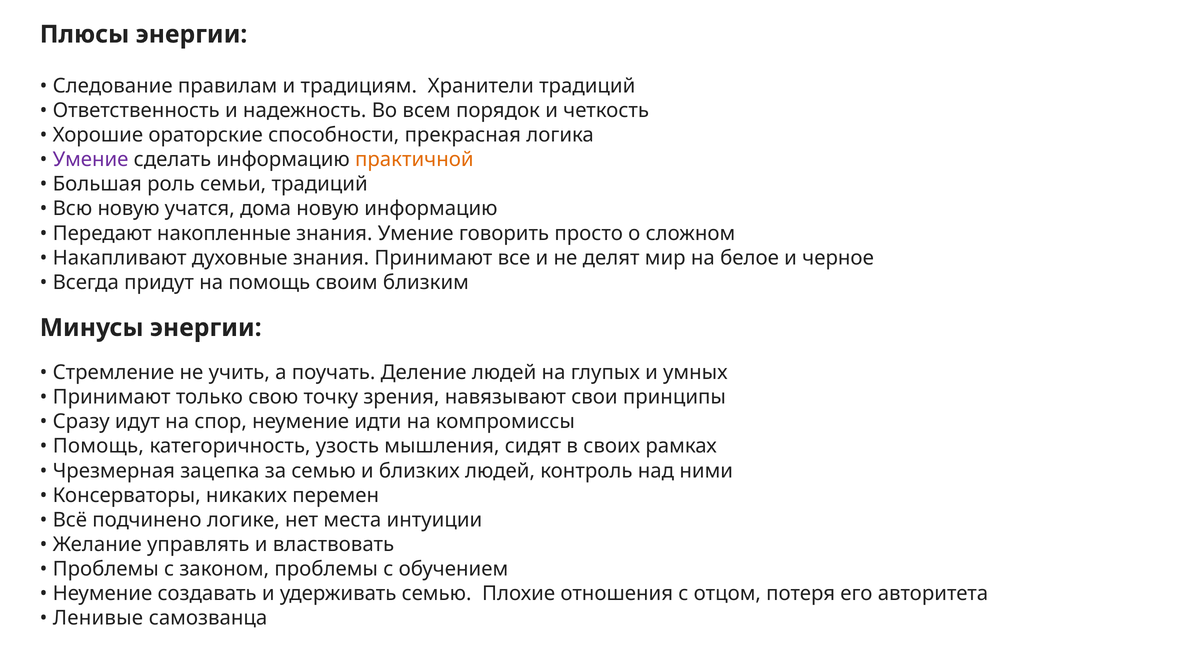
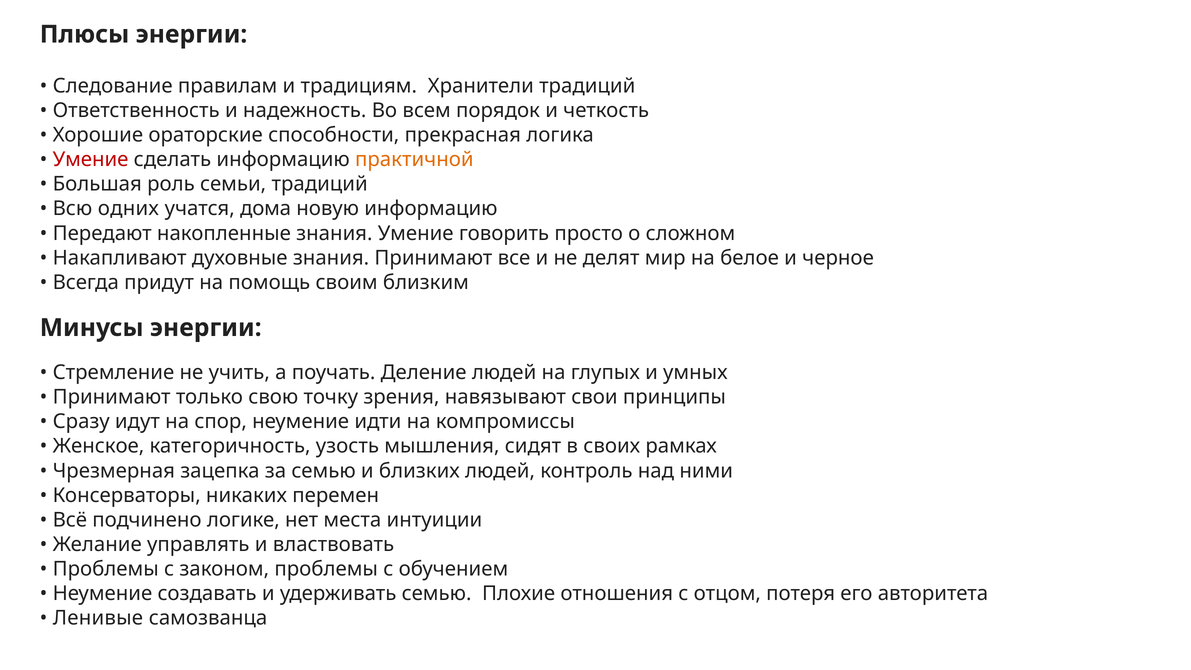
Умение colour: purple -> red (91, 160)
Всю новую: новую -> одних (128, 209)
Помощь: Помощь -> Женское (98, 446)
